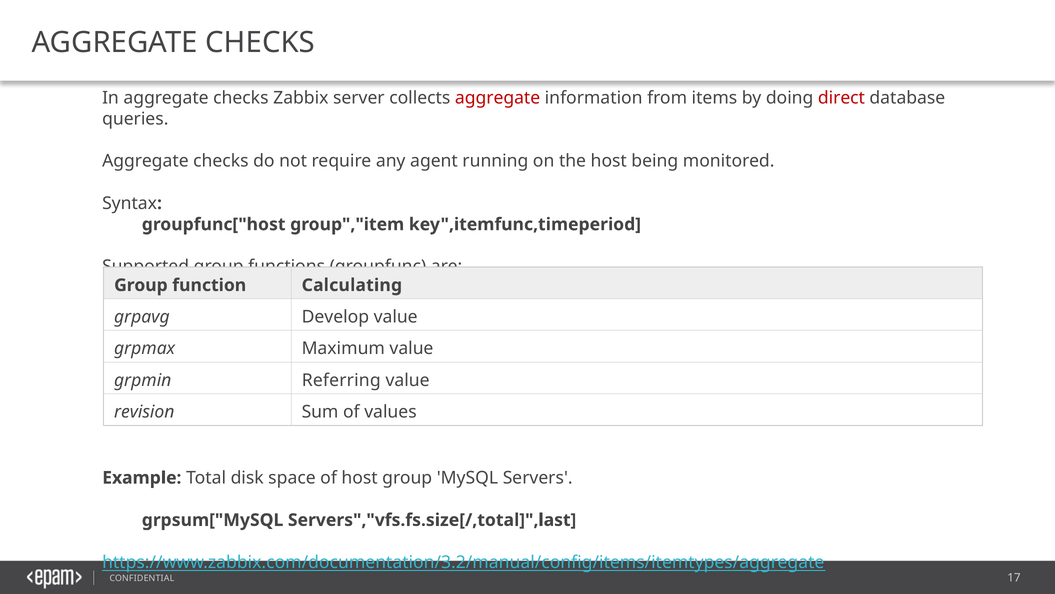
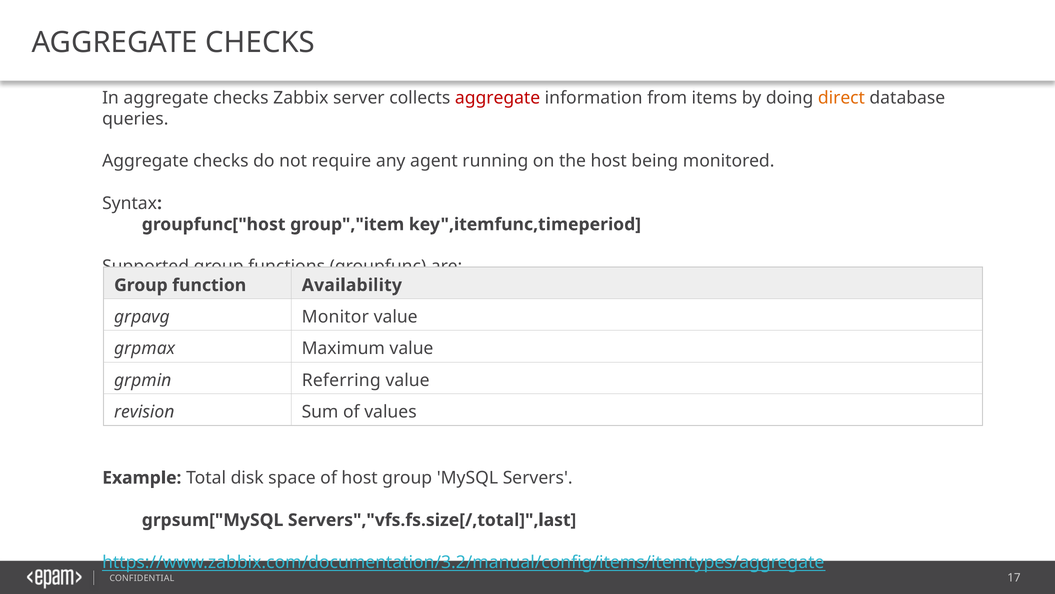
direct colour: red -> orange (841, 98)
Calculating: Calculating -> Availability (352, 285)
Develop: Develop -> Monitor (335, 317)
